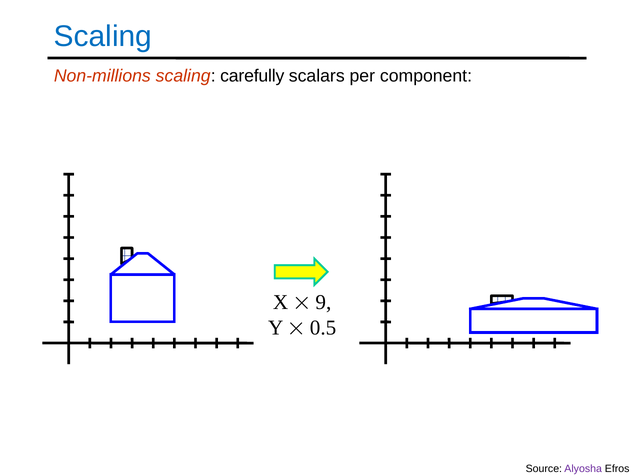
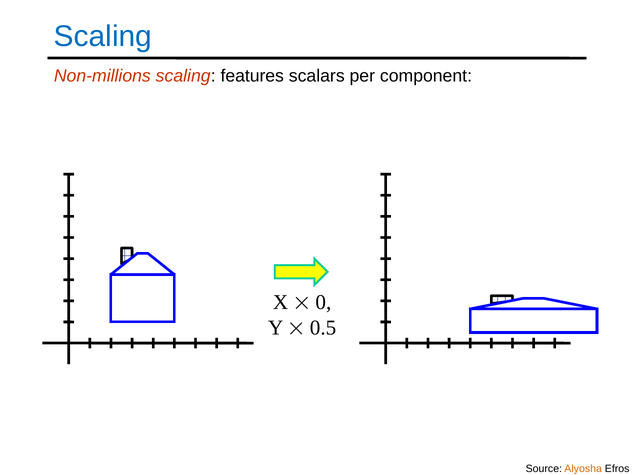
carefully: carefully -> features (252, 76)
9: 9 -> 0 (323, 303)
Alyosha colour: purple -> orange (583, 469)
